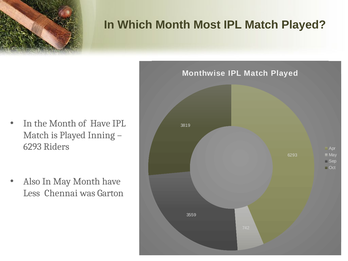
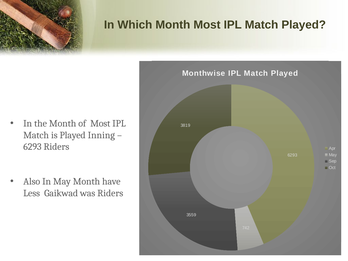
of Have: Have -> Most (100, 123)
Chennai: Chennai -> Gaikwad (61, 193)
was Garton: Garton -> Riders (110, 193)
